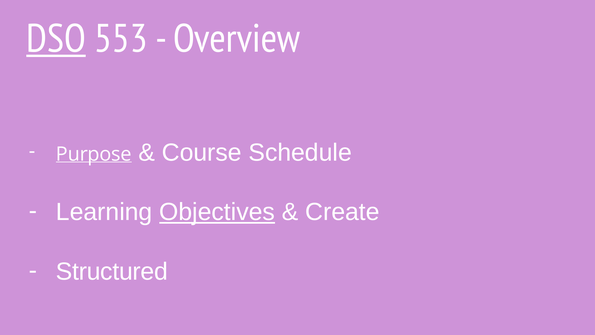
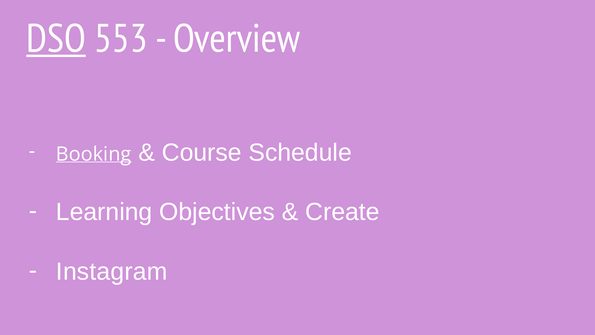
Purpose: Purpose -> Booking (94, 154)
Objectives underline: present -> none (217, 212)
Structured: Structured -> Instagram (112, 271)
